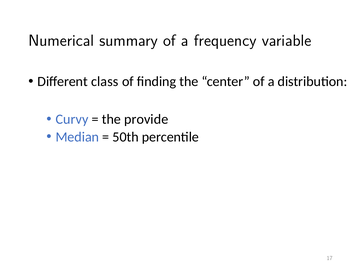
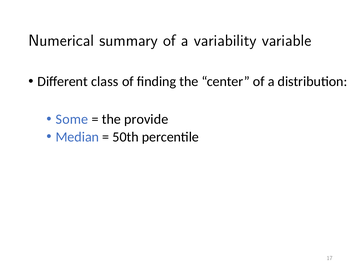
frequency: frequency -> variability (225, 40)
Curvy: Curvy -> Some (72, 119)
